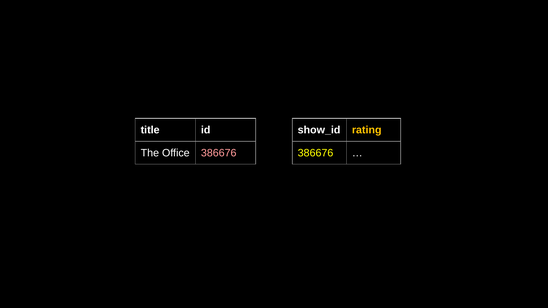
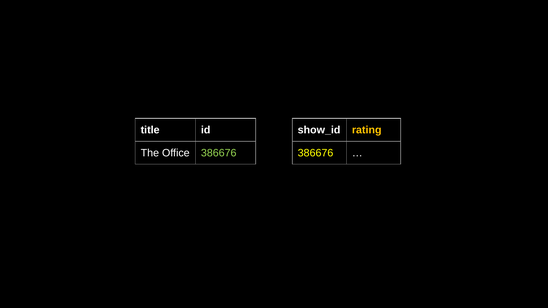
386676 colour: pink -> light green (219, 153)
